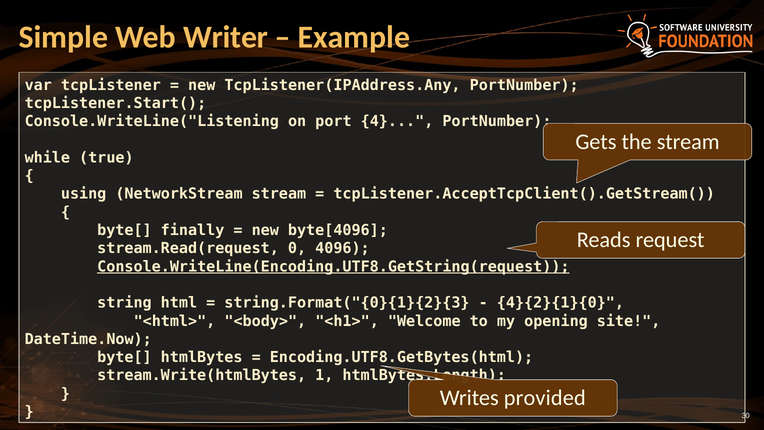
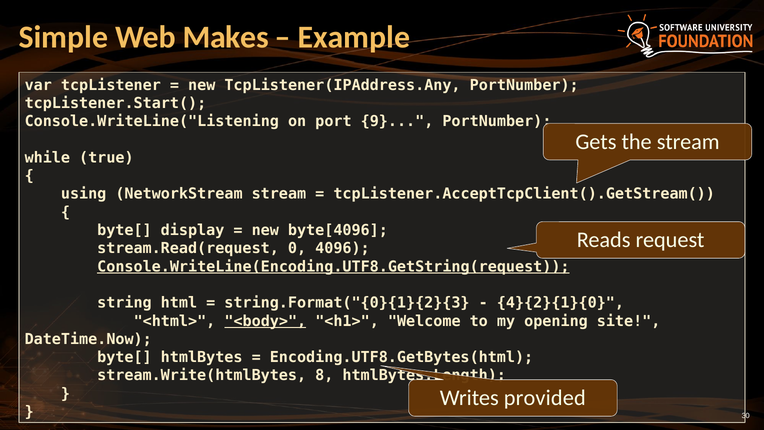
Writer: Writer -> Makes (226, 37)
4: 4 -> 9 (397, 121)
finally: finally -> display (193, 230)
<body> underline: none -> present (265, 321)
1: 1 -> 8 (324, 375)
